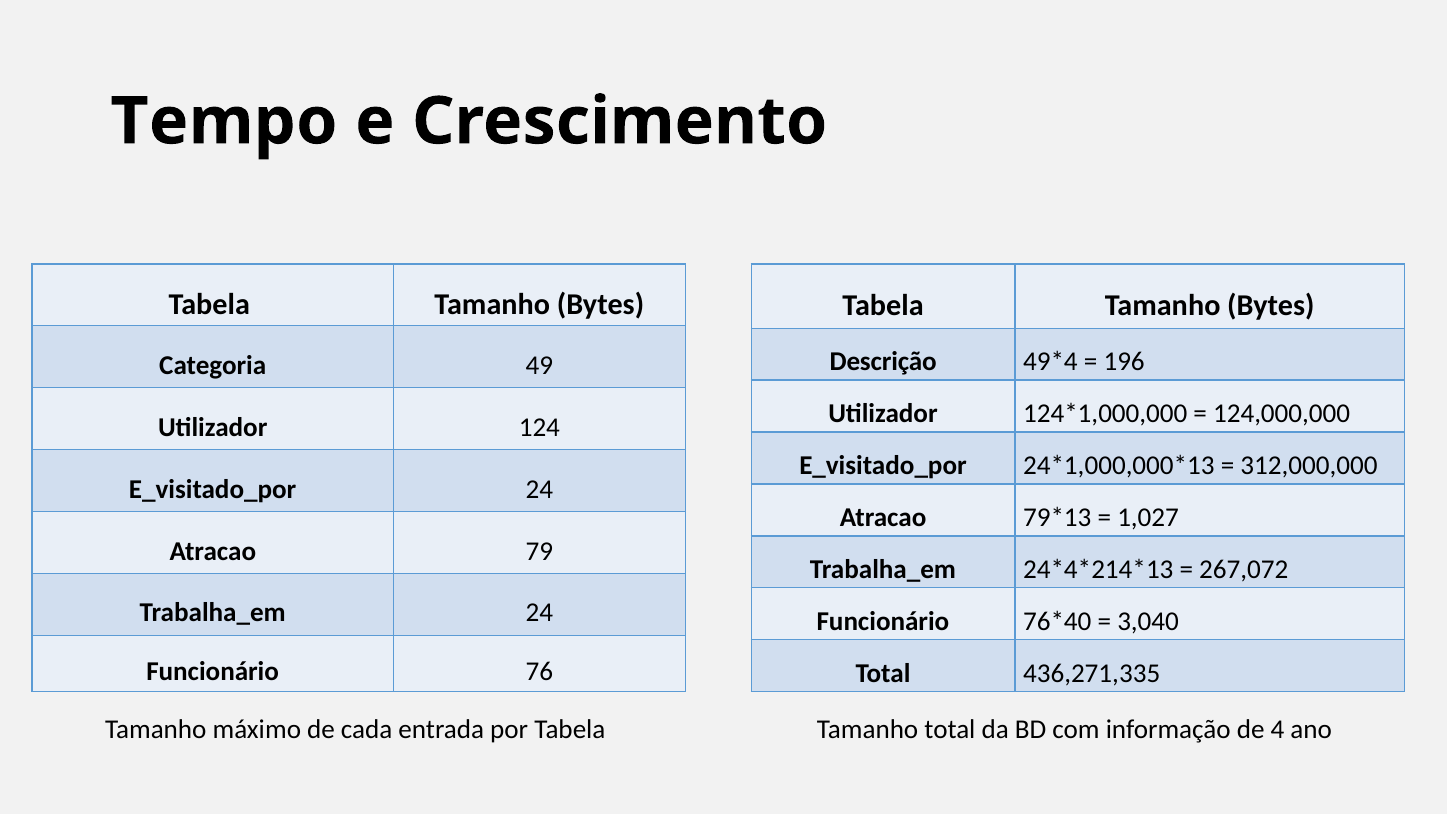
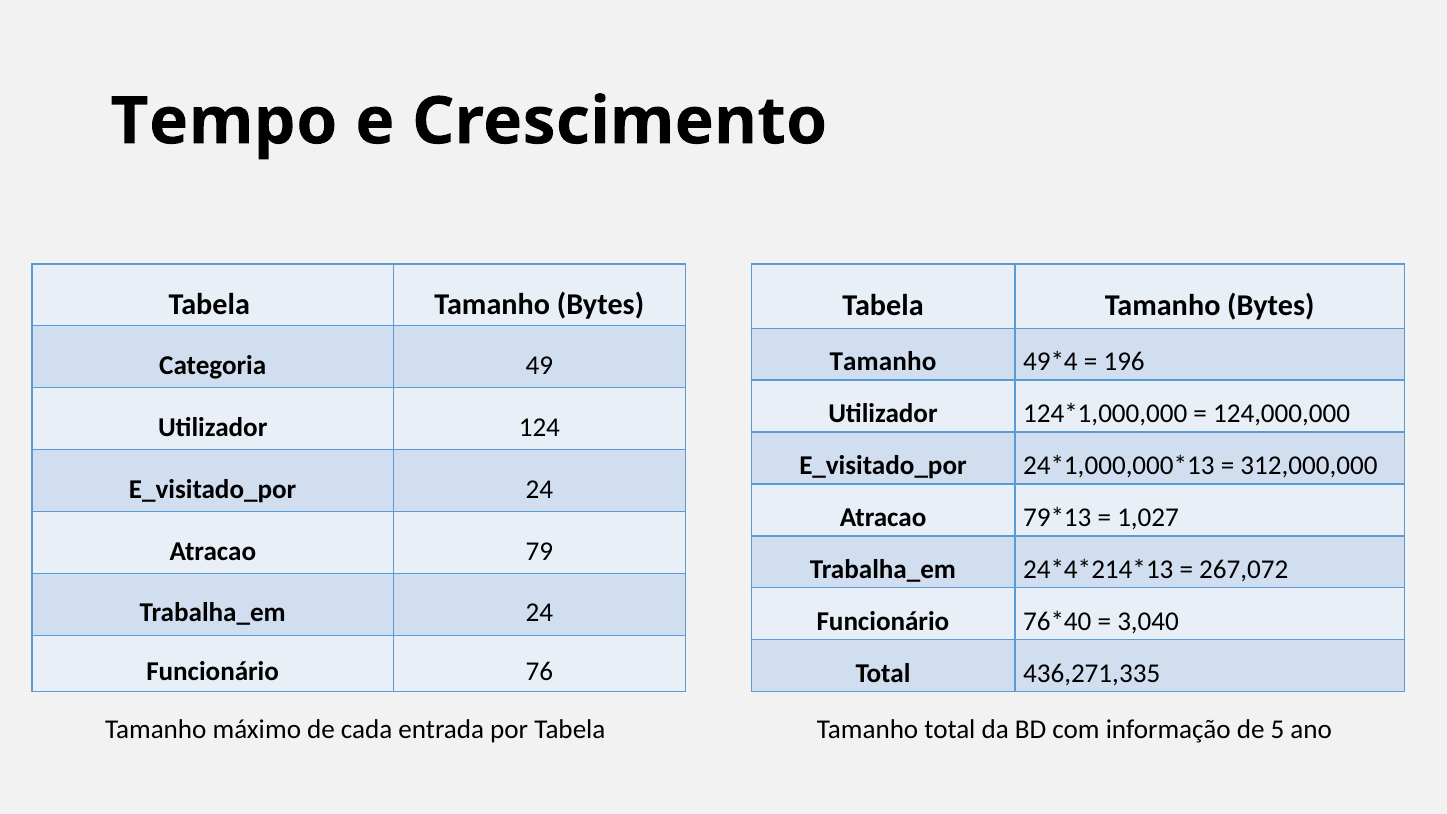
Descrição: Descrição -> Tamanho (883, 362)
4: 4 -> 5 (1277, 730)
